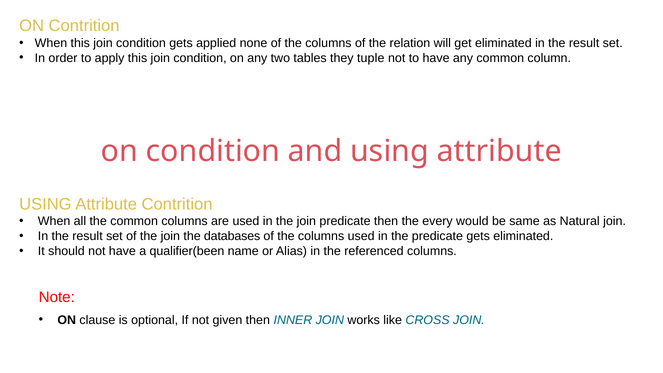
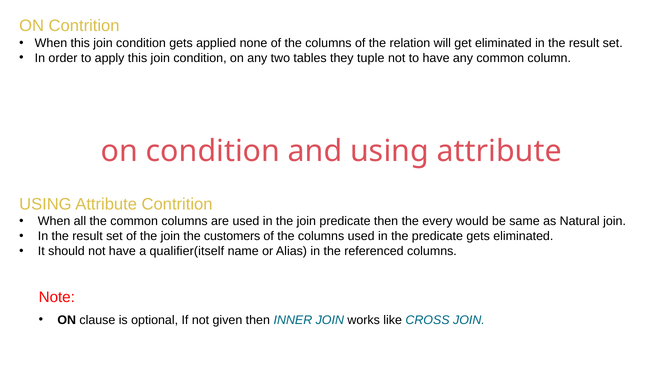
databases: databases -> customers (232, 236)
qualifier(been: qualifier(been -> qualifier(itself (187, 251)
